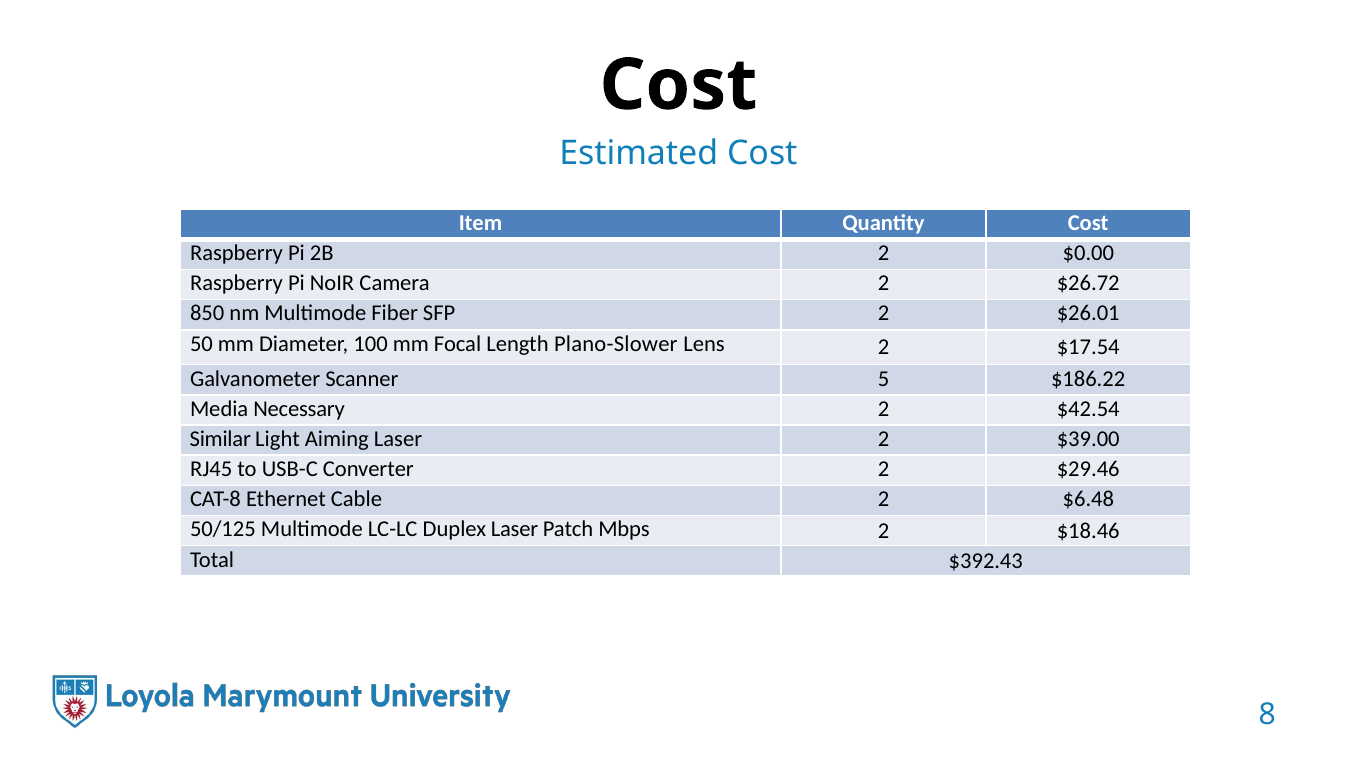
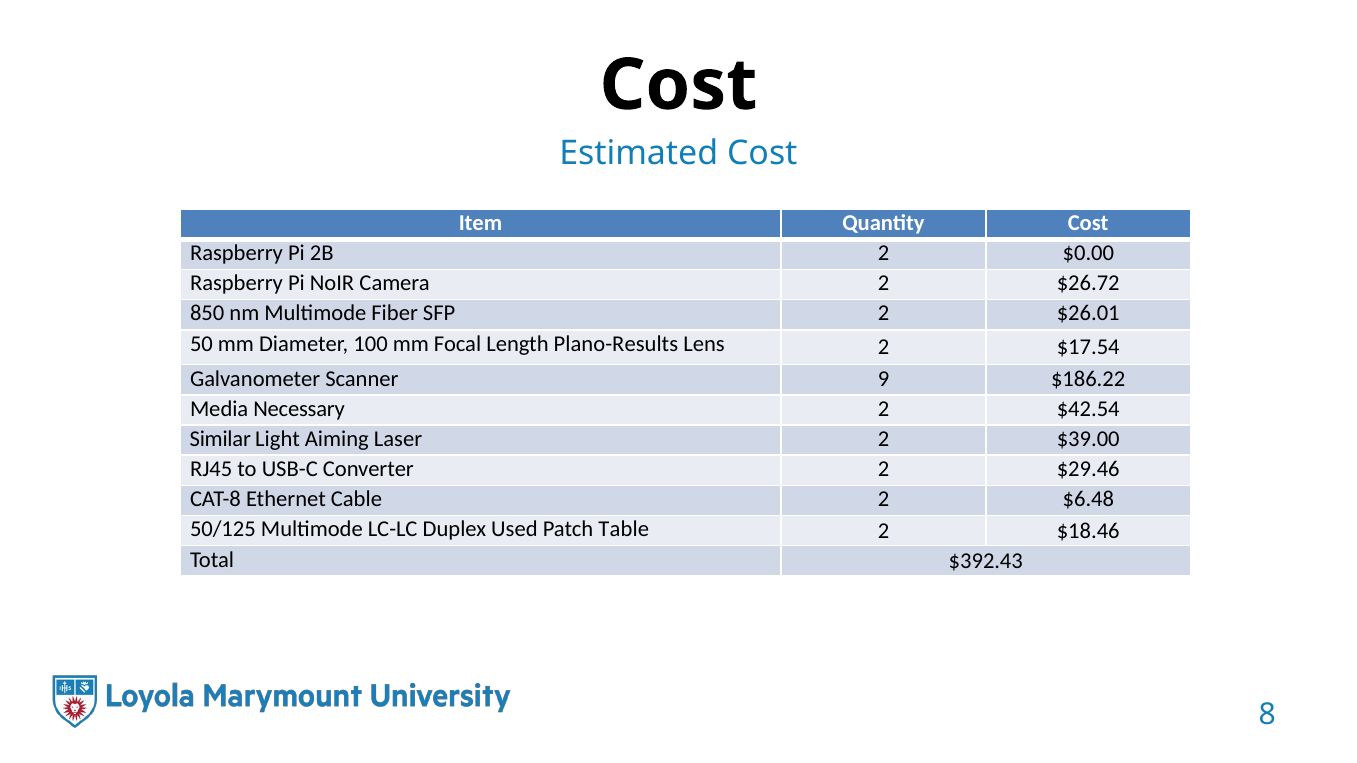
Plano-Slower: Plano-Slower -> Plano-Results (616, 344)
5: 5 -> 9 (884, 379)
Duplex Laser: Laser -> Used (514, 530)
Mbps: Mbps -> Table (624, 530)
